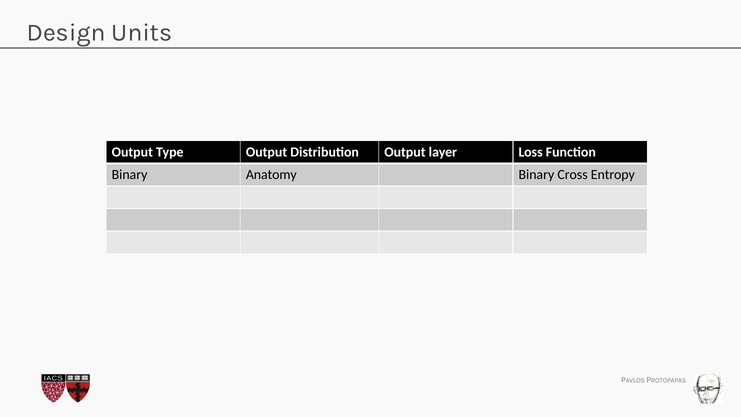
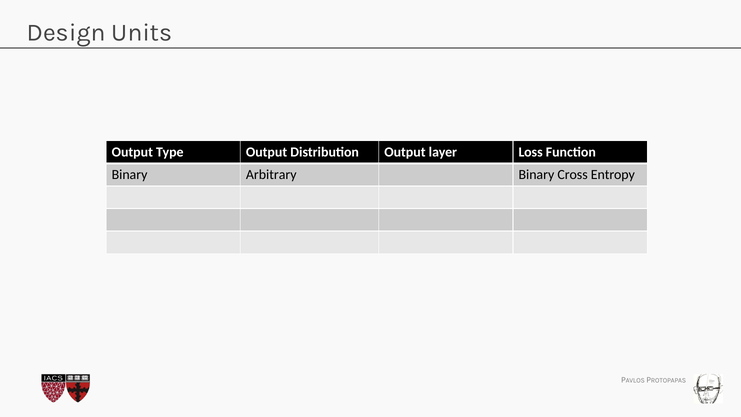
Anatomy: Anatomy -> Arbitrary (271, 175)
